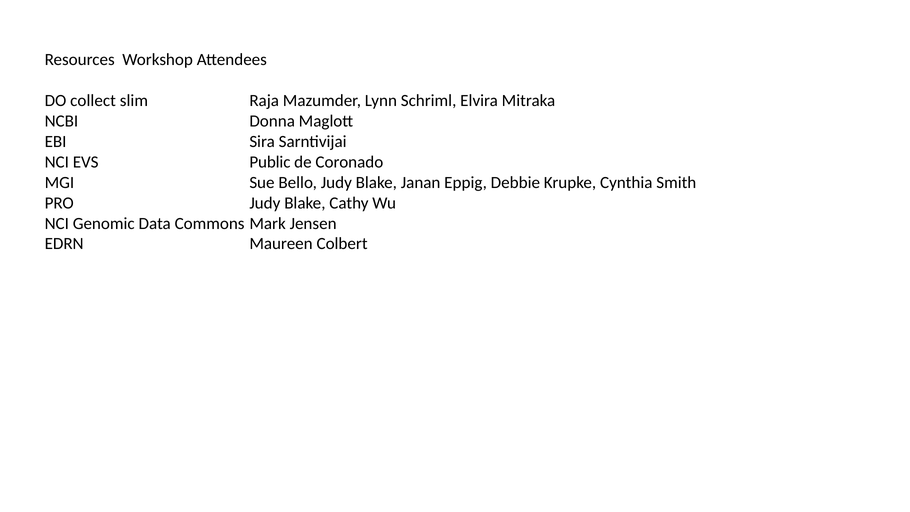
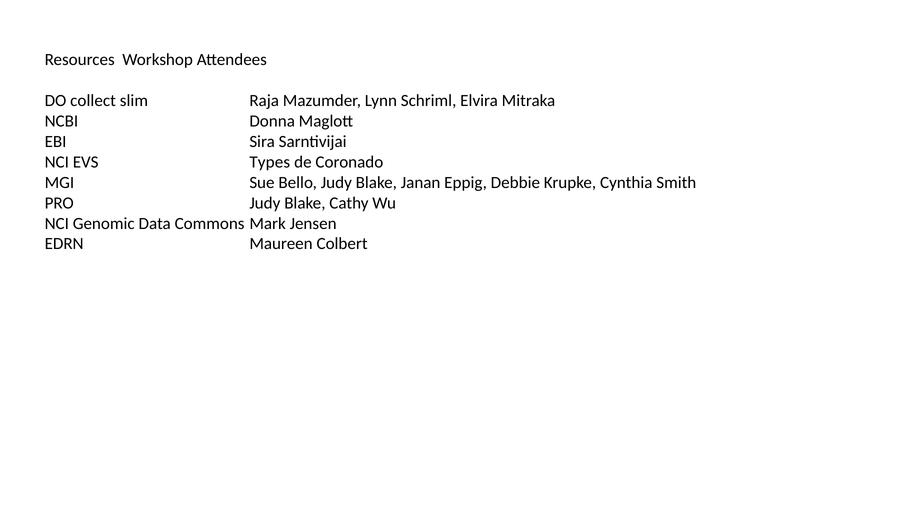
Public: Public -> Types (270, 162)
